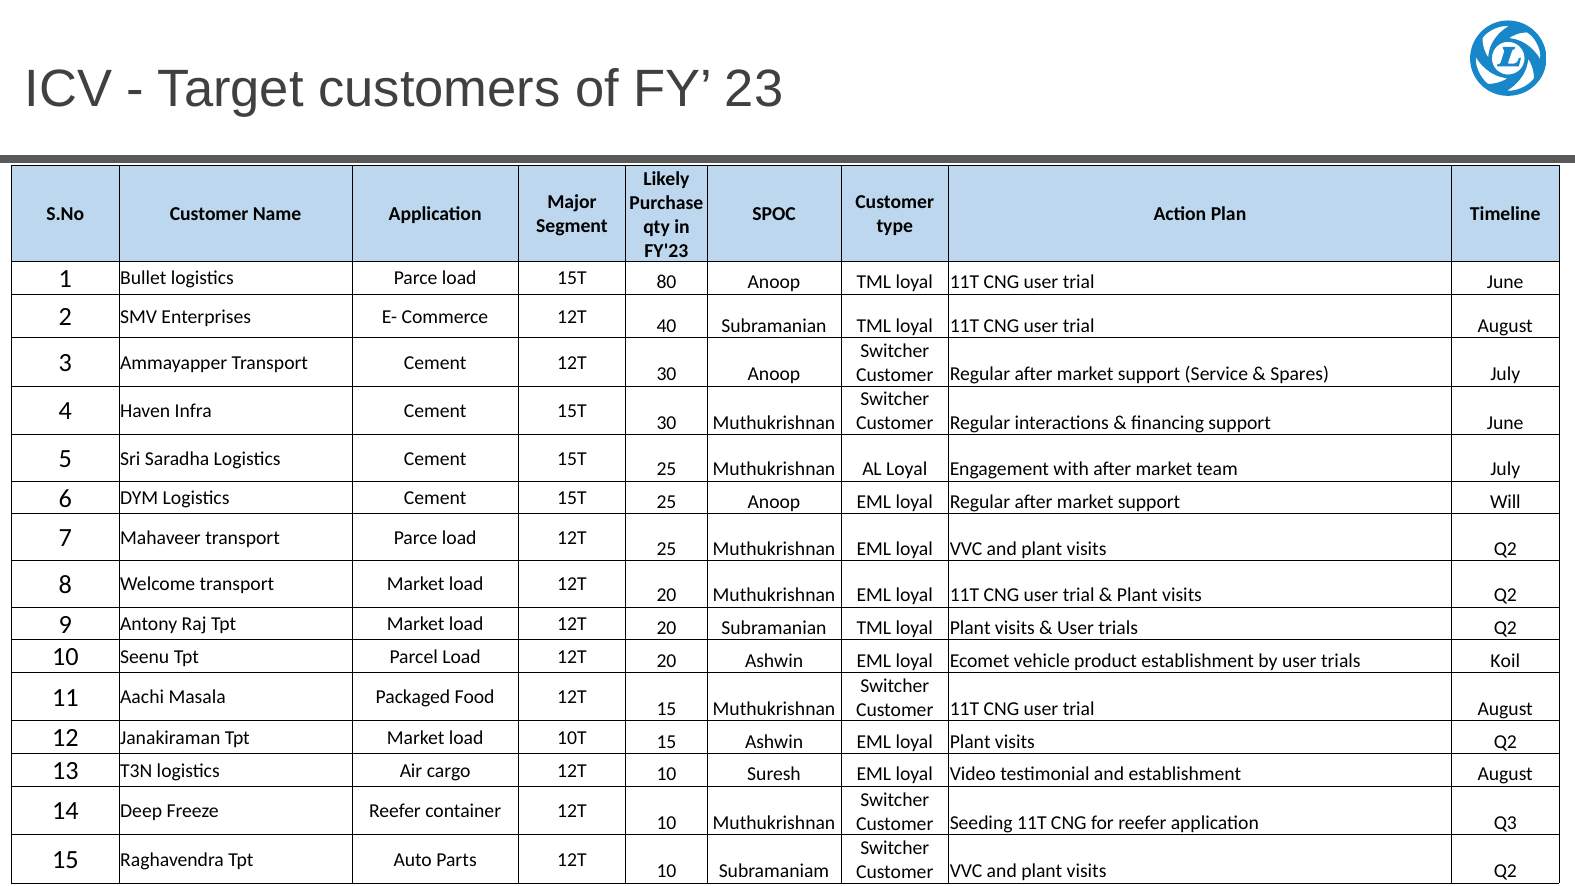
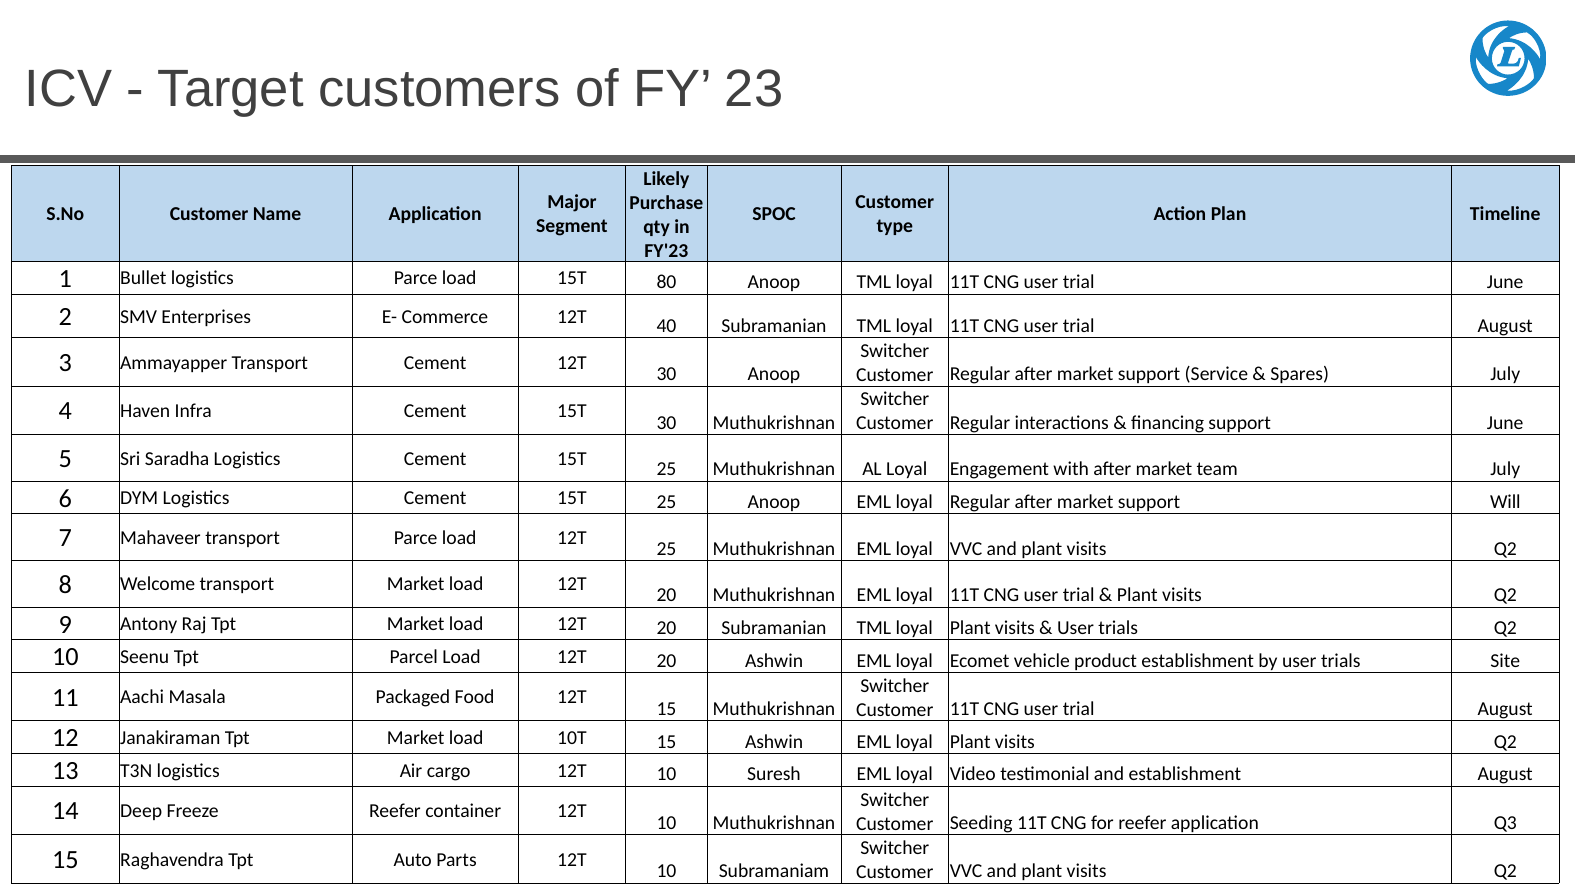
Koil: Koil -> Site (1505, 660)
